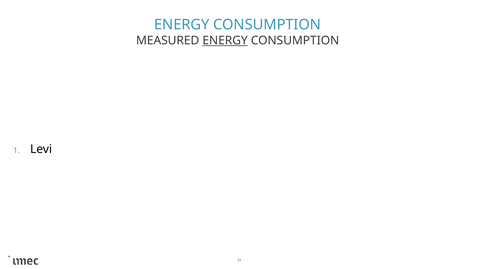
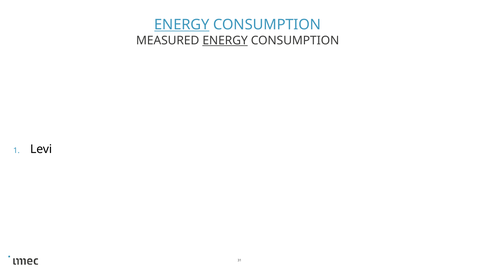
ENERGY underline: none -> present (182, 25)
